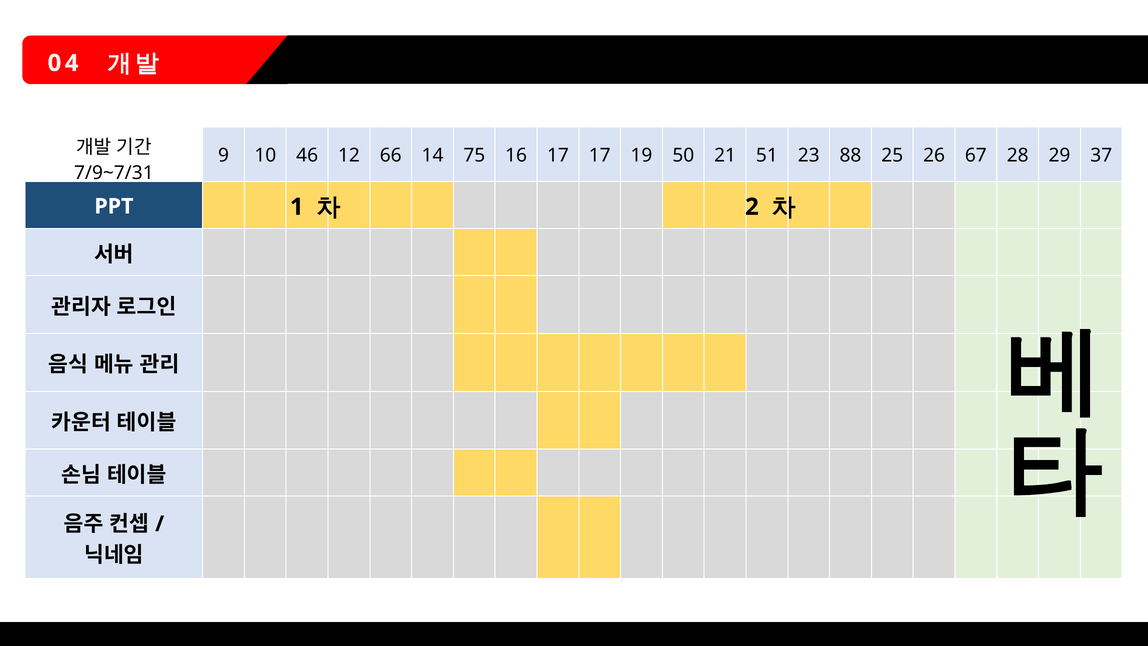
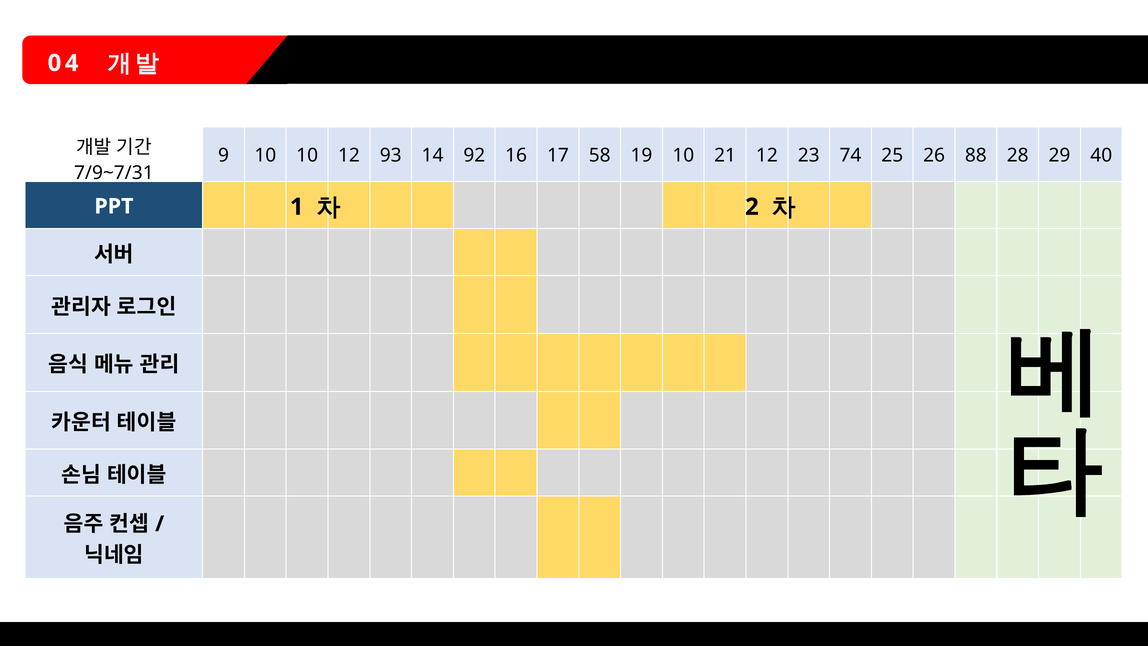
10 46: 46 -> 10 (307, 155)
66: 66 -> 93 (391, 155)
75: 75 -> 92 (474, 155)
17 17: 17 -> 58 (600, 155)
19 50: 50 -> 10 (683, 155)
21 51: 51 -> 12 (767, 155)
88: 88 -> 74 (850, 155)
67: 67 -> 88 (976, 155)
37: 37 -> 40 (1101, 155)
